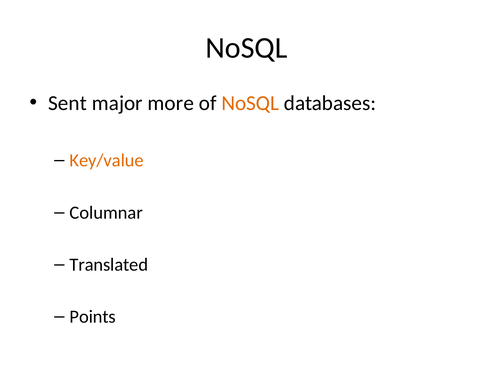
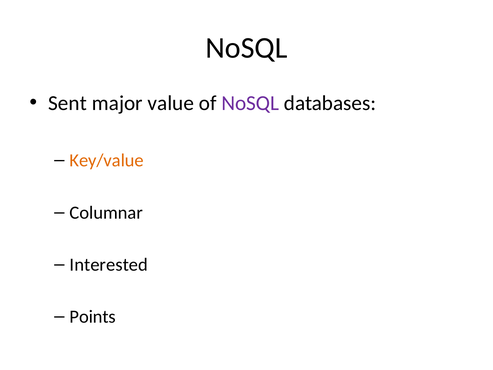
more: more -> value (171, 103)
NoSQL colour: orange -> purple (250, 103)
Translated: Translated -> Interested (109, 265)
